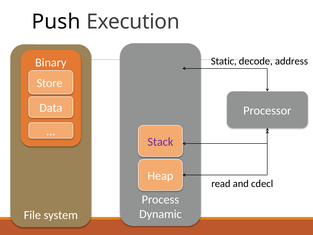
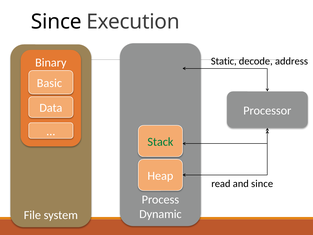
Push: Push -> Since (56, 22)
Store: Store -> Basic (49, 83)
Stack colour: purple -> green (160, 142)
and cdecl: cdecl -> since (262, 184)
